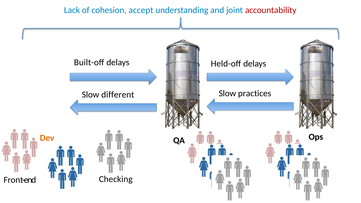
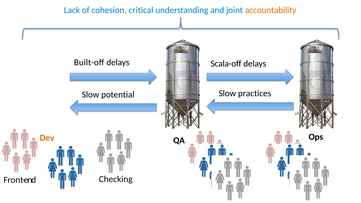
accept: accept -> critical (141, 10)
accountability colour: red -> orange (271, 10)
Held-oﬀ: Held-oﬀ -> Scala-oﬀ (226, 64)
different: different -> potential (118, 95)
